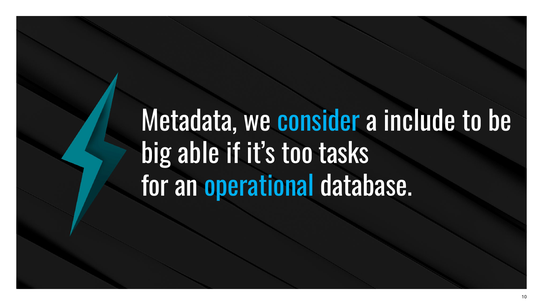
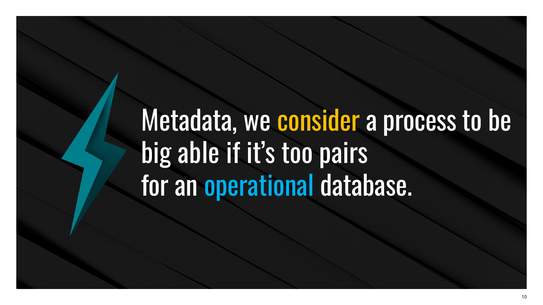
consider colour: light blue -> yellow (319, 122)
include: include -> process (420, 122)
tasks: tasks -> pairs (344, 155)
